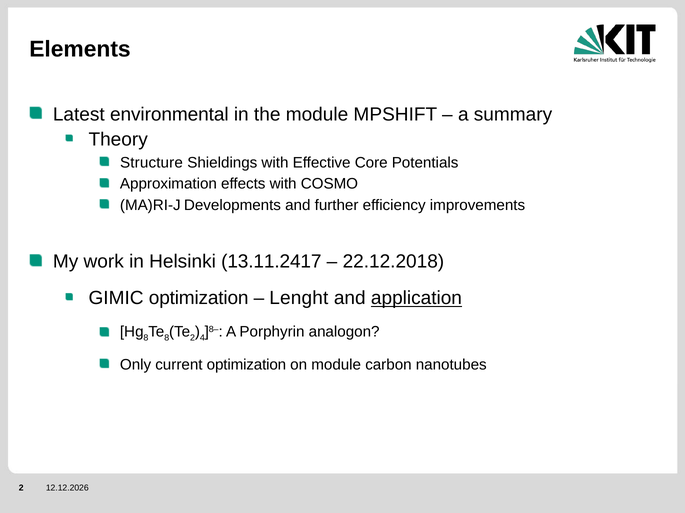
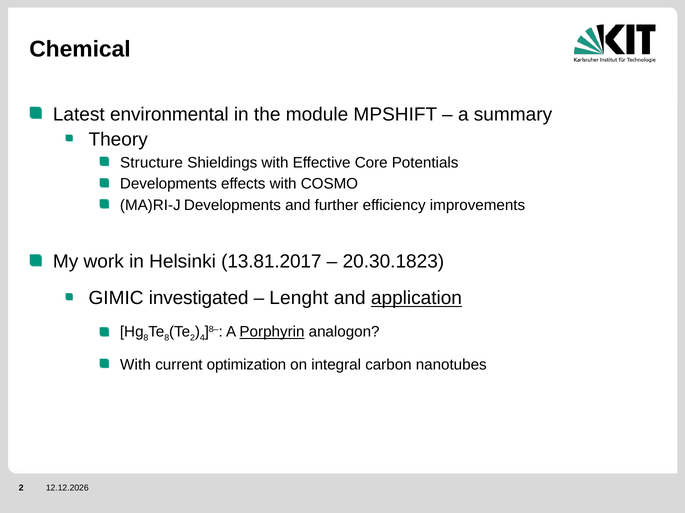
Elements: Elements -> Chemical (80, 50)
Approximation: Approximation -> Developments (168, 184)
13.11.2417: 13.11.2417 -> 13.81.2017 (271, 262)
22.12.2018: 22.12.2018 -> 20.30.1823 (393, 262)
GIMIC optimization: optimization -> investigated (199, 299)
Porphyrin underline: none -> present (272, 332)
Only: Only -> With (135, 365)
on module: module -> integral (336, 365)
